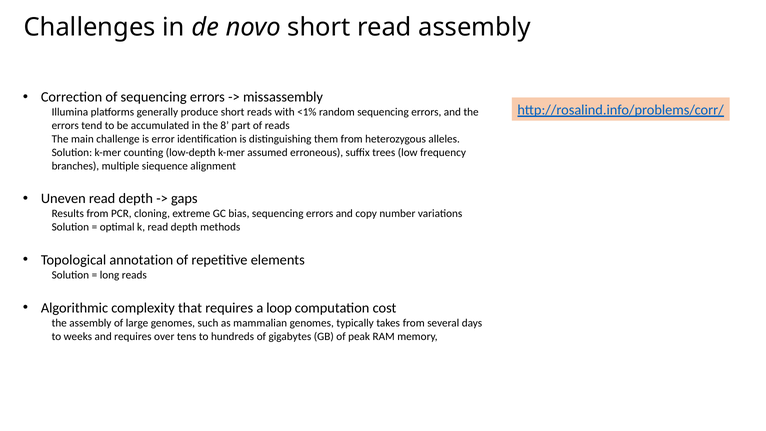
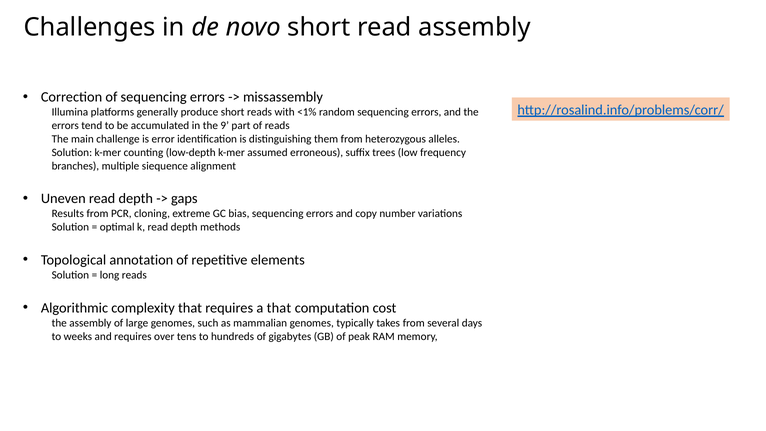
8: 8 -> 9 (225, 126)
a loop: loop -> that (279, 308)
